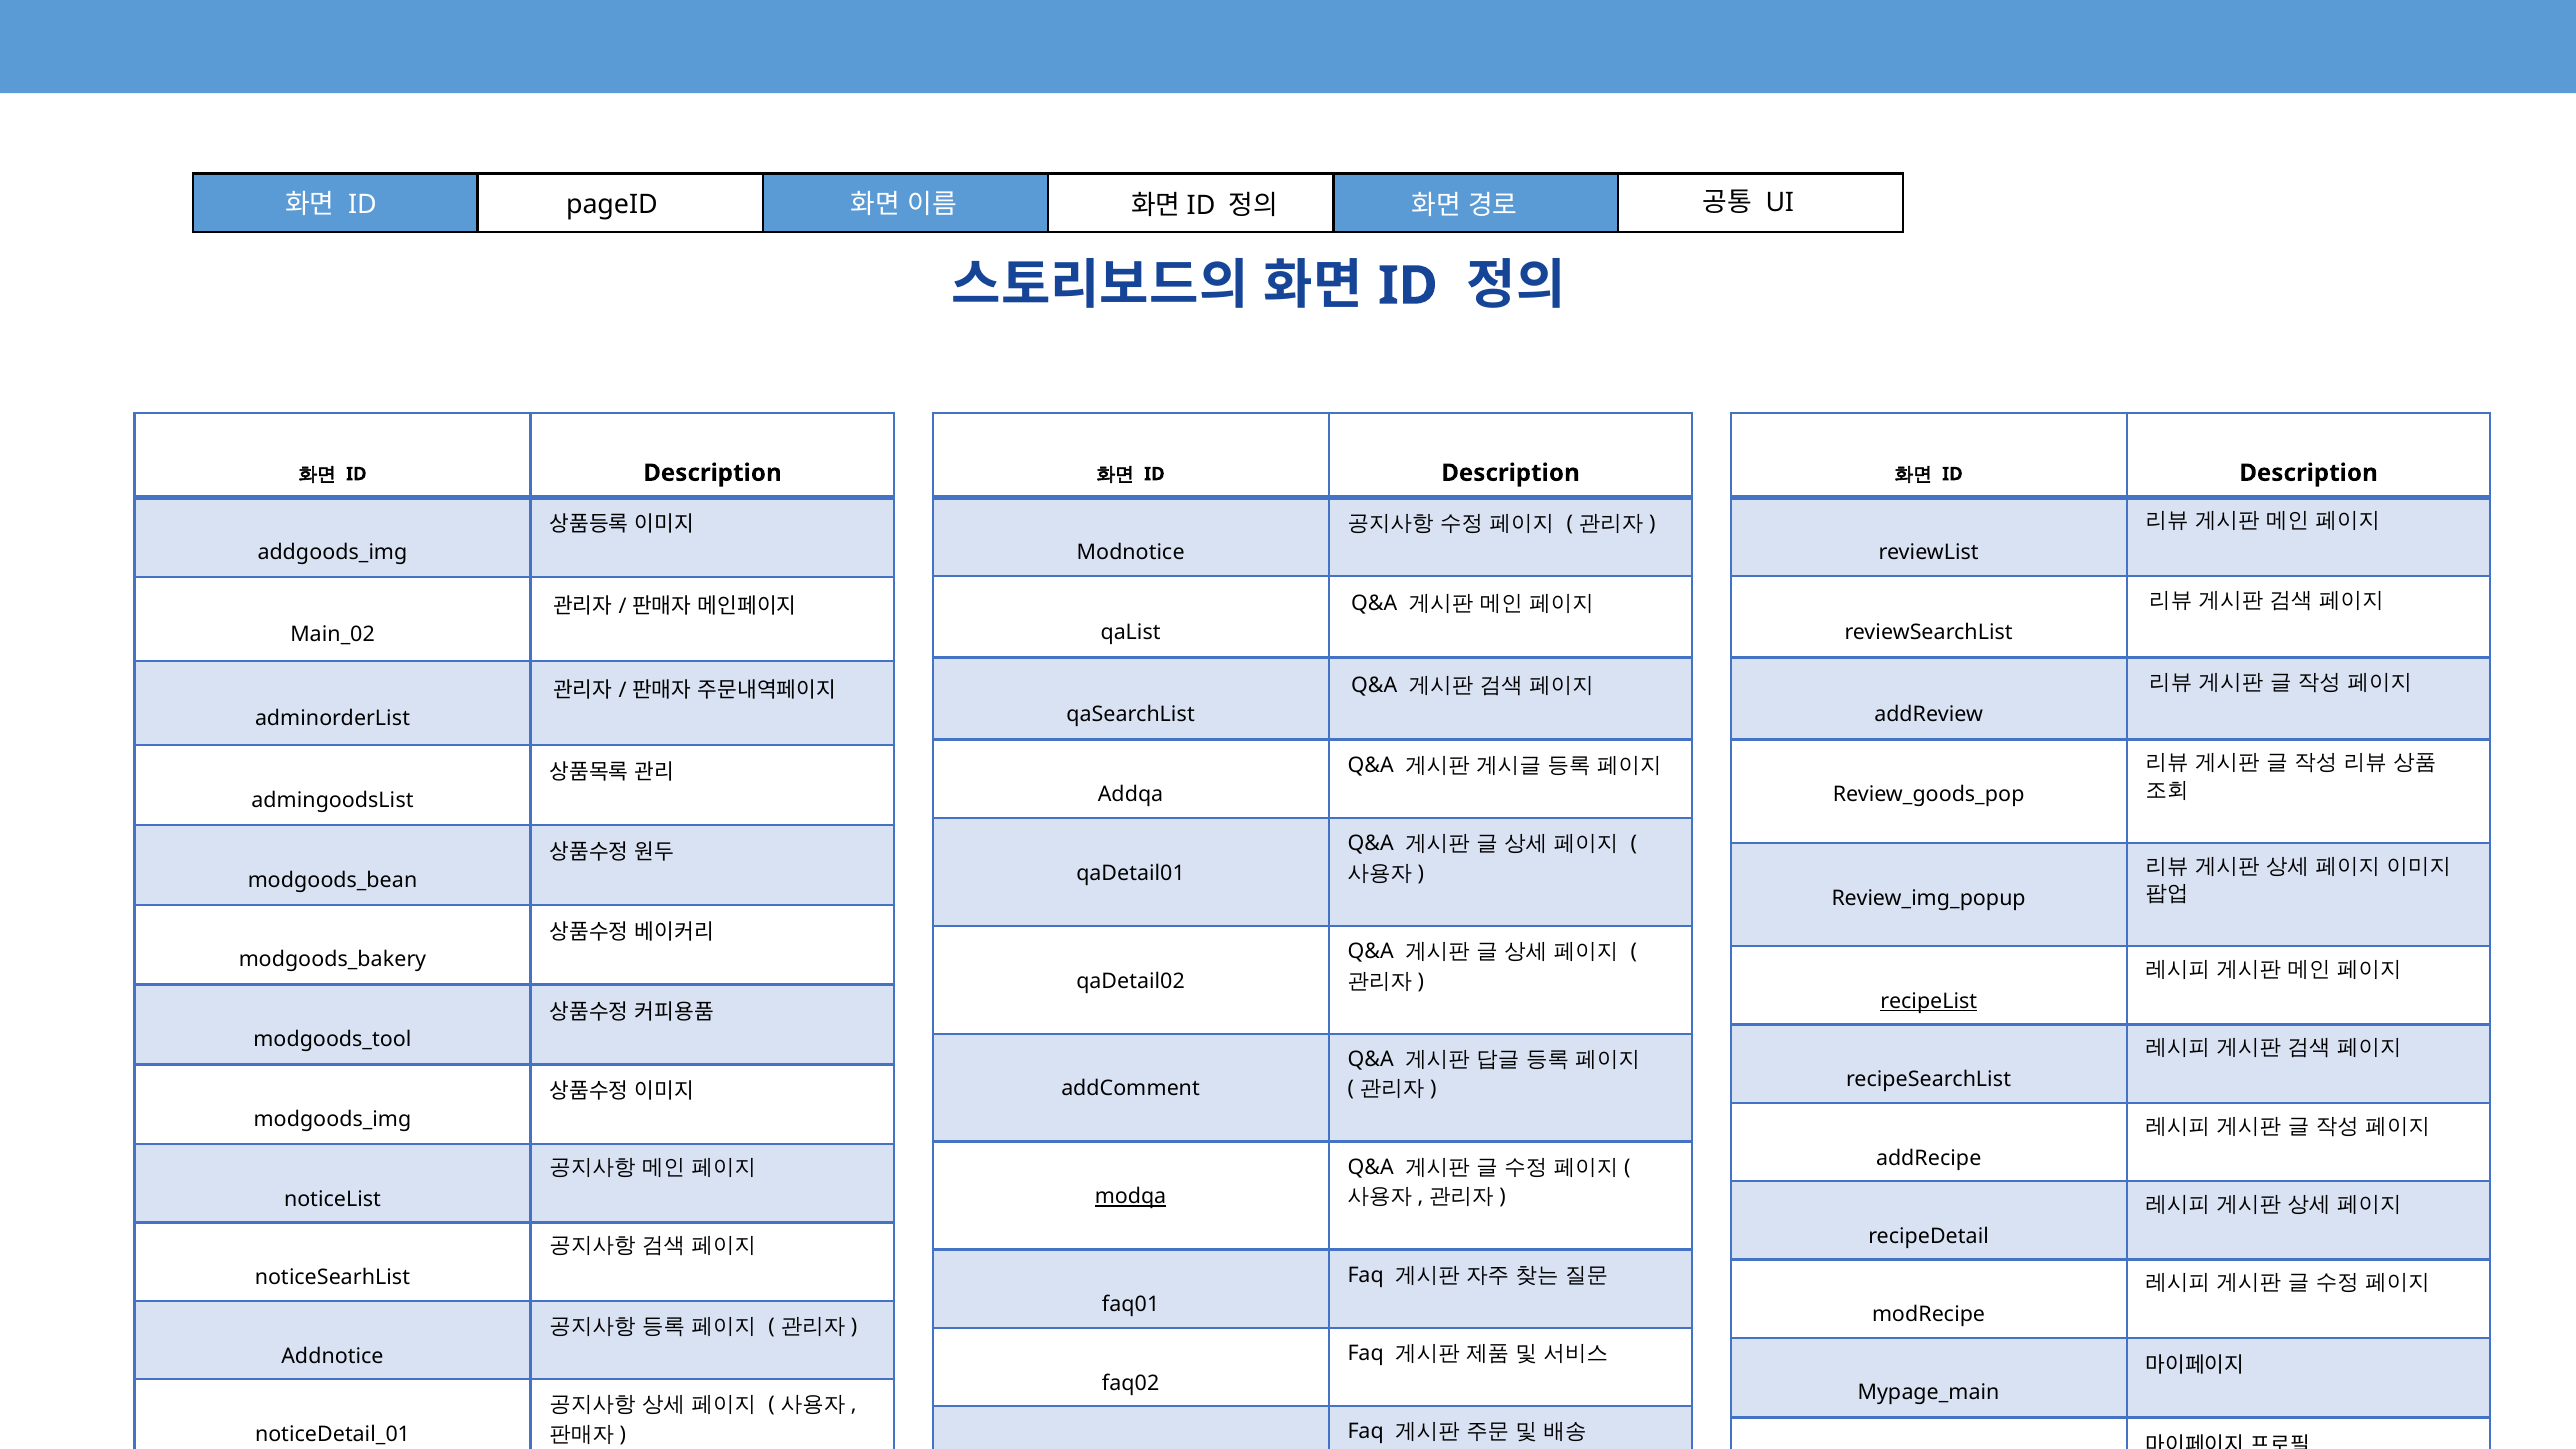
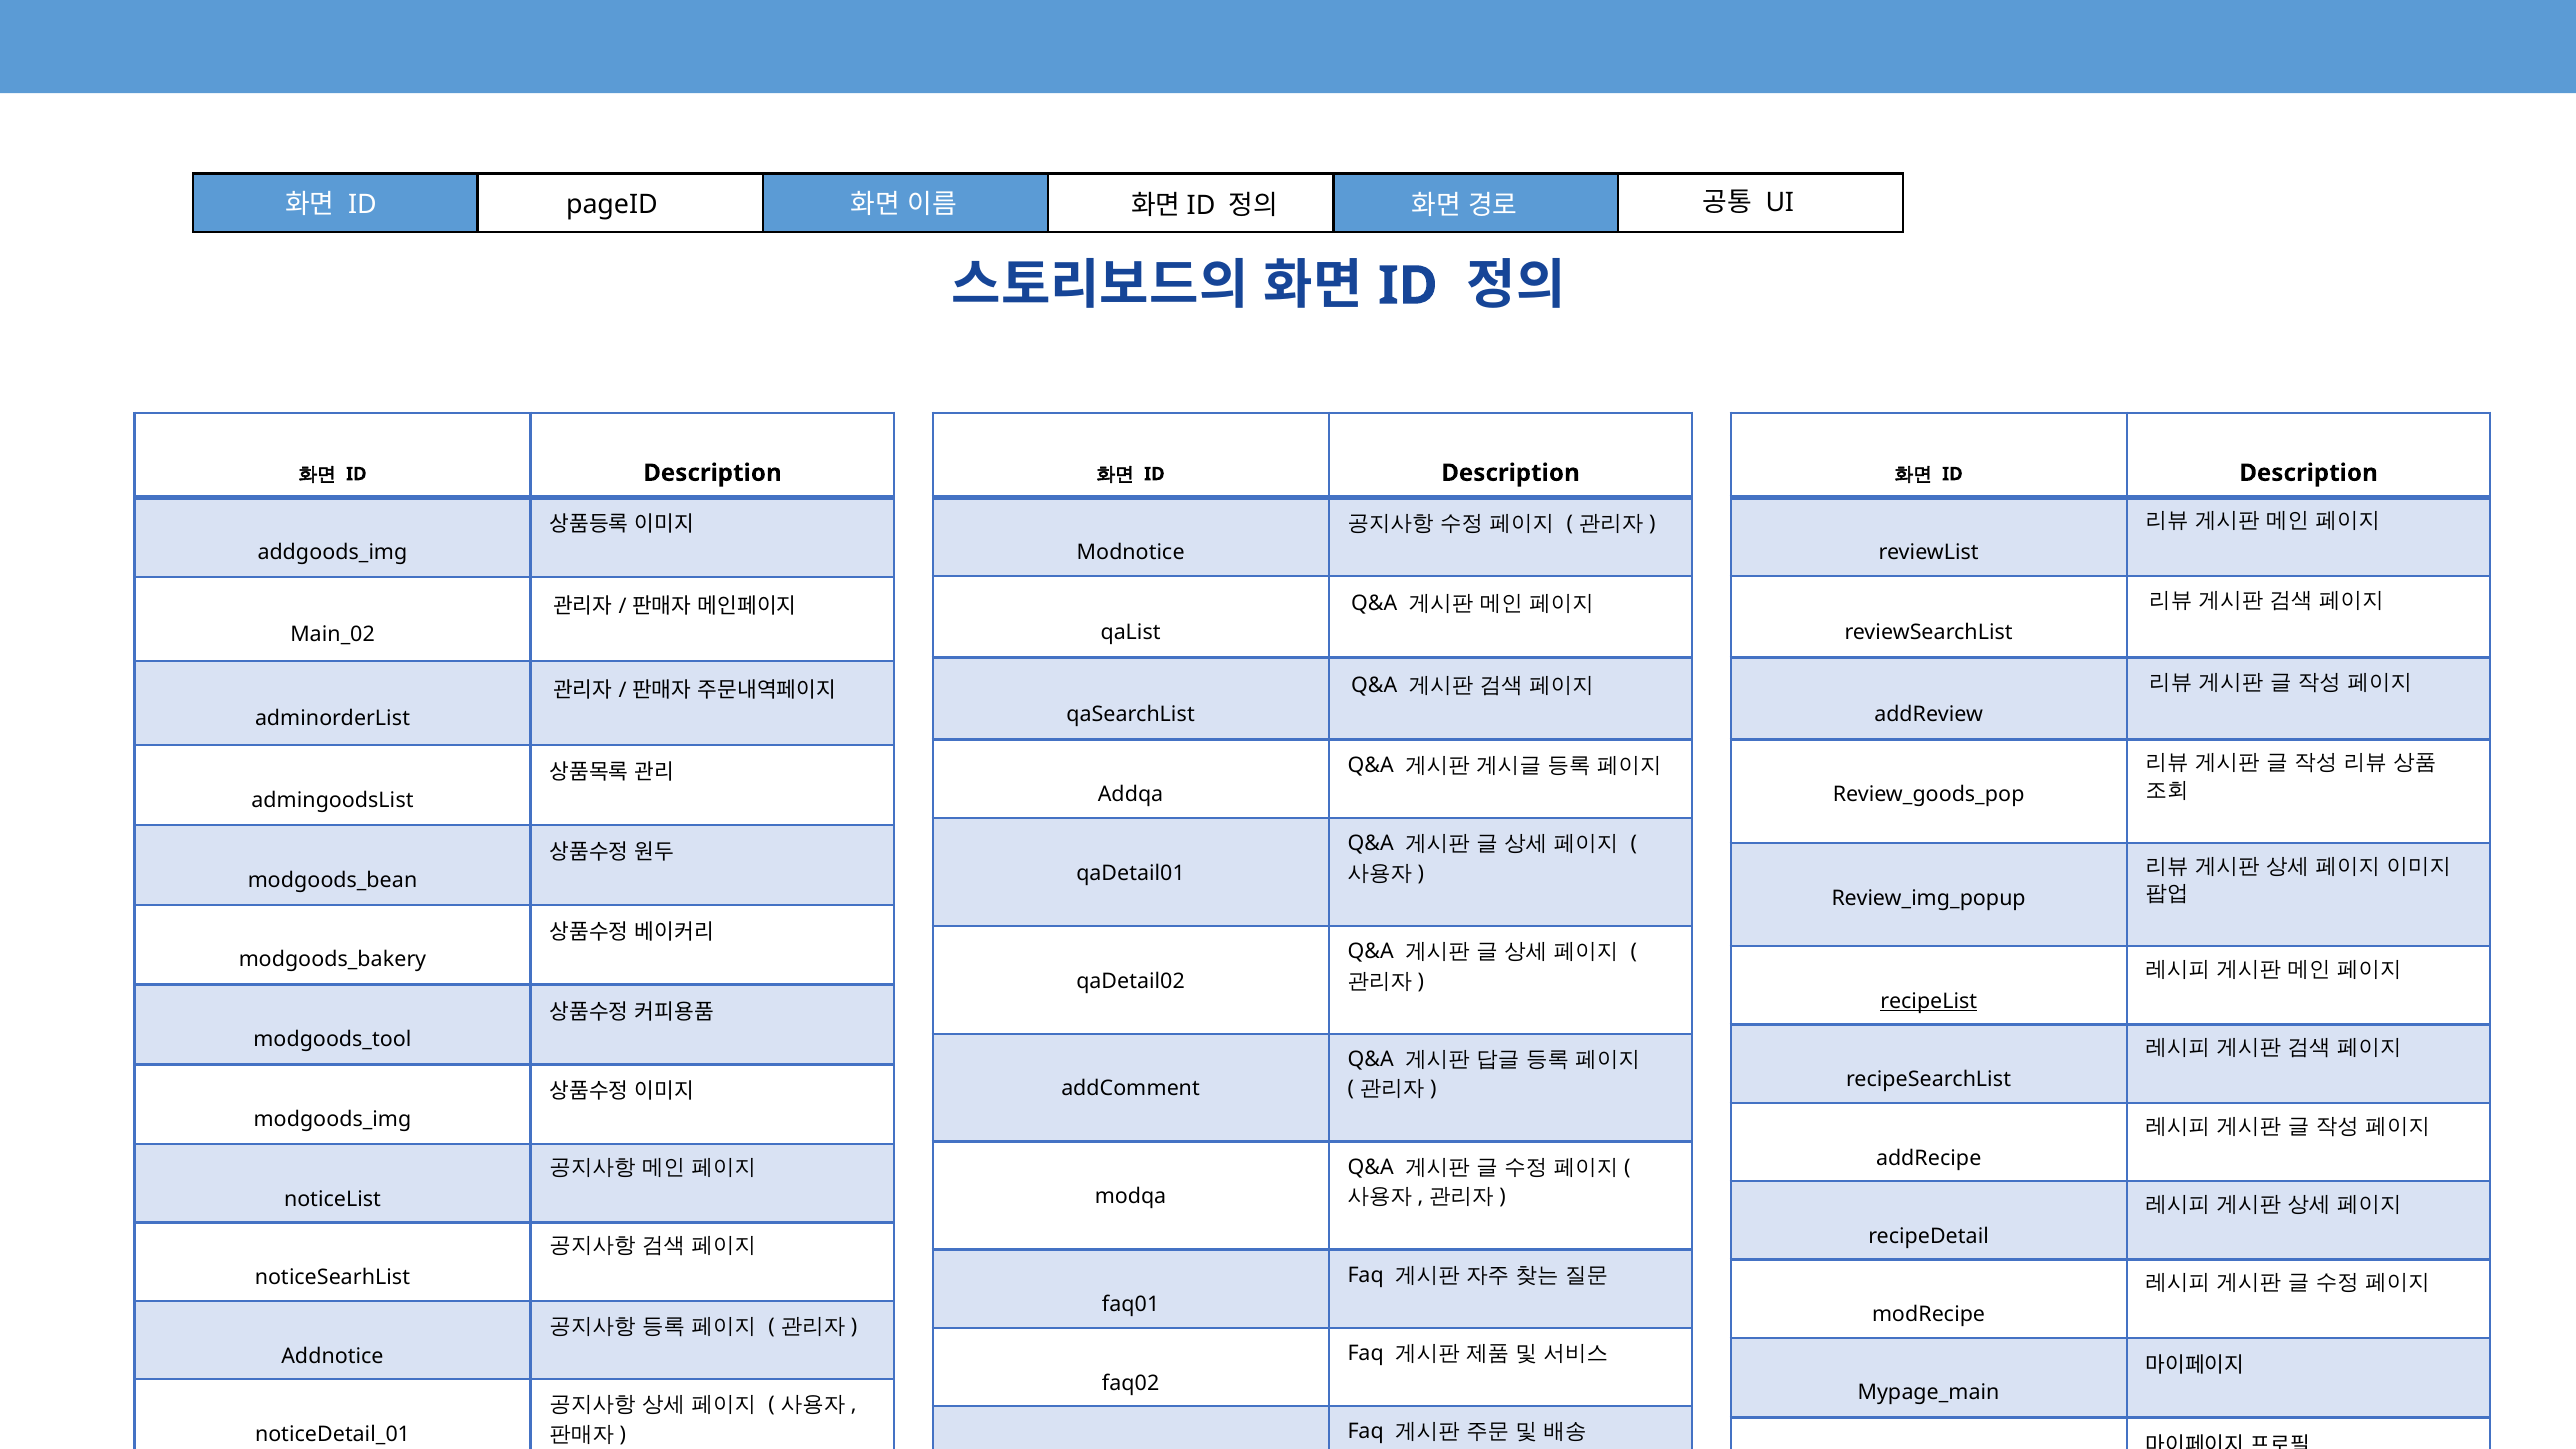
modqa underline: present -> none (1131, 1197)
